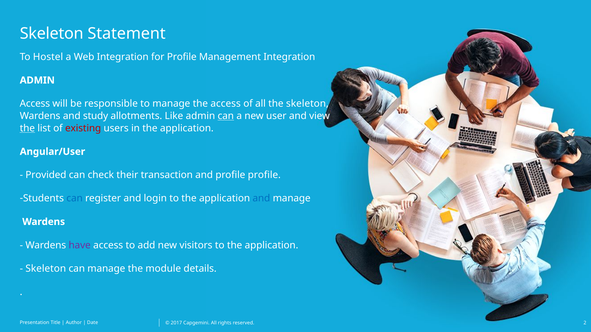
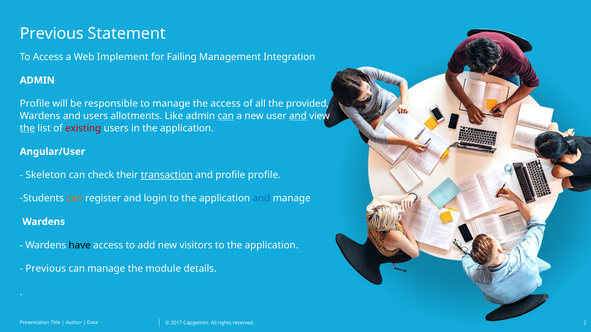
Skeleton: Skeleton -> Previous (52, 33)
To Hostel: Hostel -> Access (48, 57)
Web Integration: Integration -> Implement (123, 57)
for Profile: Profile -> Failing (182, 57)
Access: Access -> Profile (35, 104)
the skeleton: skeleton -> provided (307, 104)
and study: study -> users (96, 116)
and underline: none -> present (298, 116)
Provided: Provided -> Skeleton (46, 175)
transaction underline: none -> present (167, 175)
can colour: blue -> orange (75, 199)
have colour: purple -> black (80, 245)
Skeleton: Skeleton -> Previous (46, 269)
